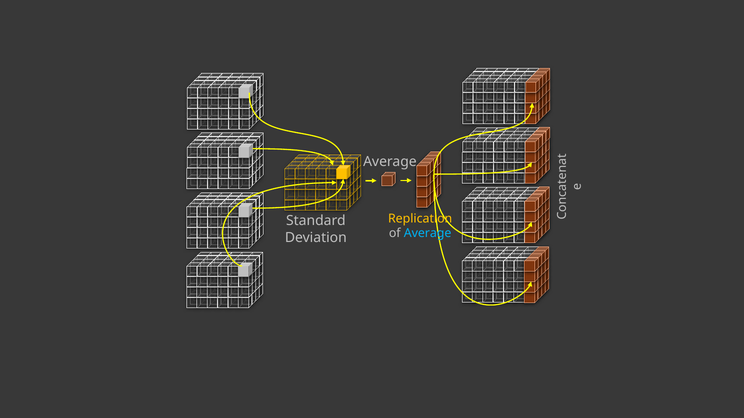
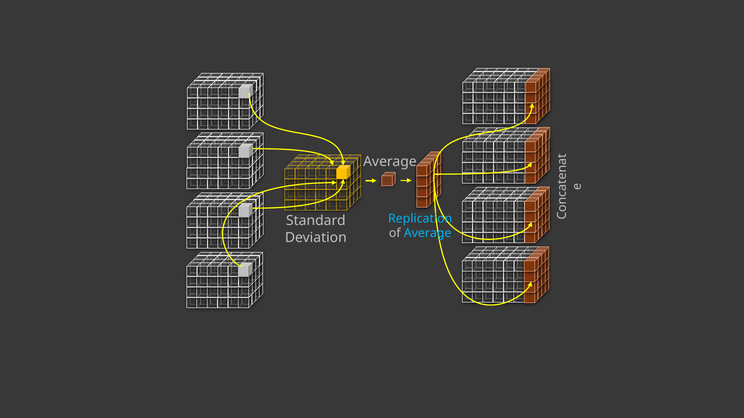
Replication colour: yellow -> light blue (420, 219)
